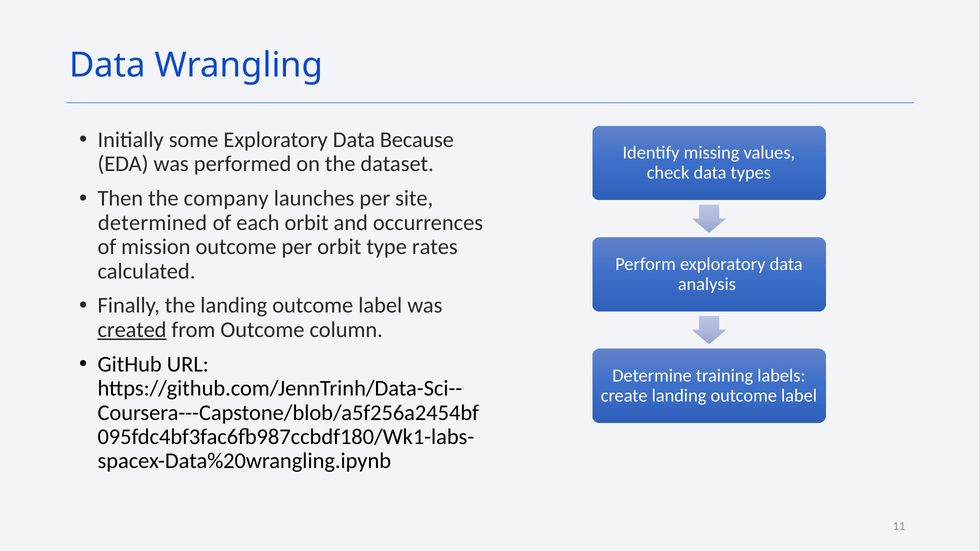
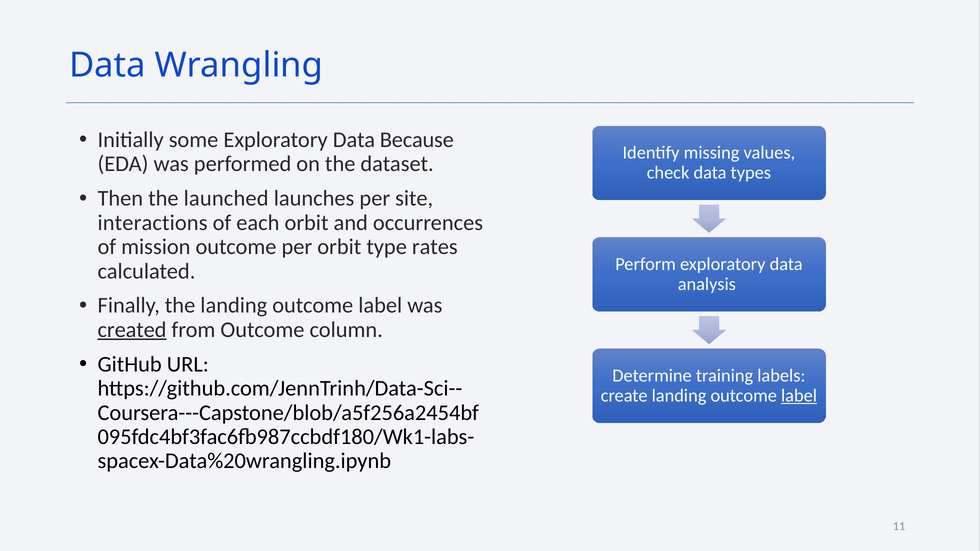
company: company -> launched (226, 199)
determined: determined -> interactions (153, 223)
label underline: none -> present (799, 396)
